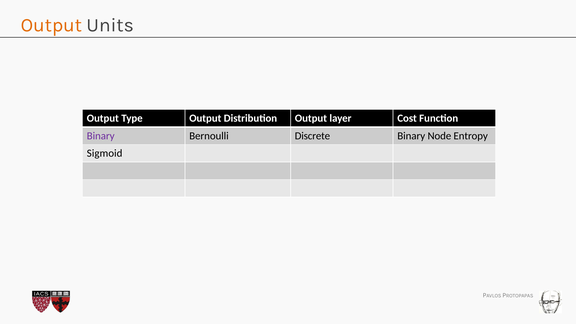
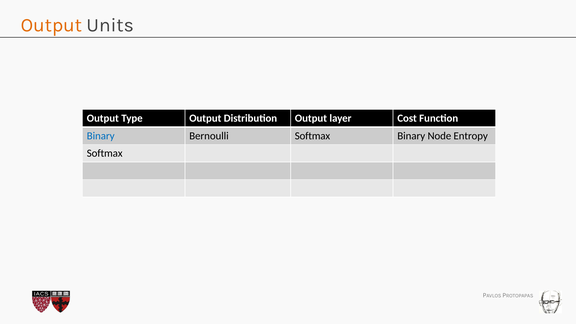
Binary colour: purple -> blue (101, 136)
Bernoulli Discrete: Discrete -> Softmax (312, 136)
Sigmoid: Sigmoid -> Softmax (105, 153)
